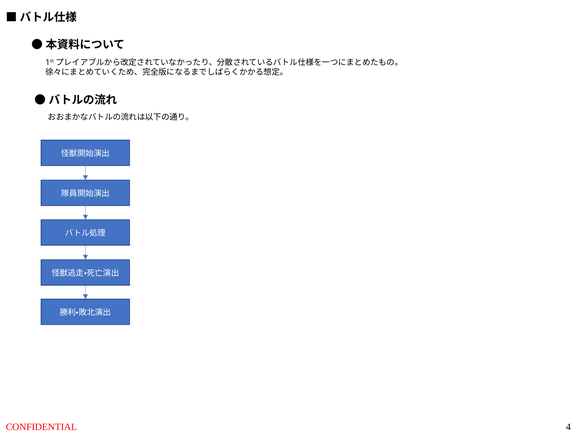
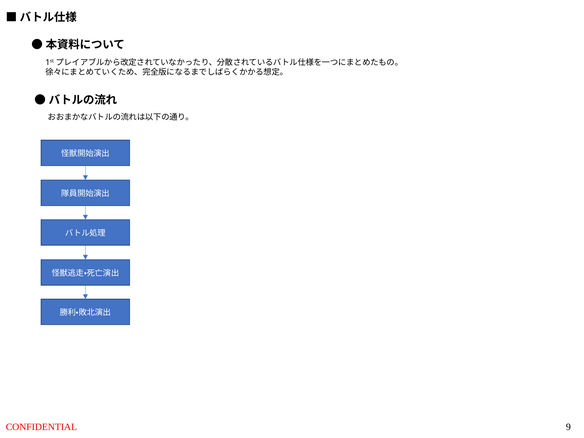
4: 4 -> 9 (568, 427)
